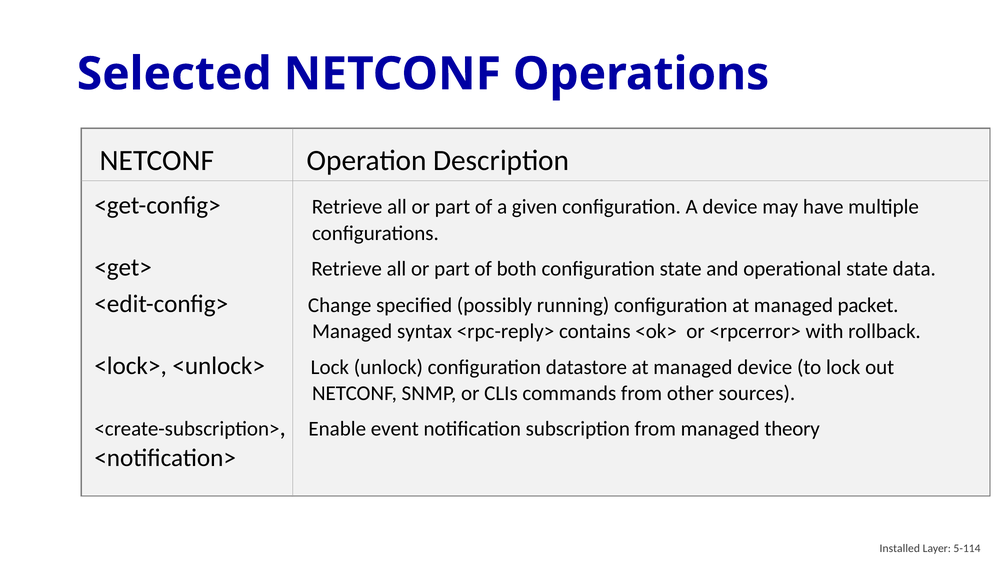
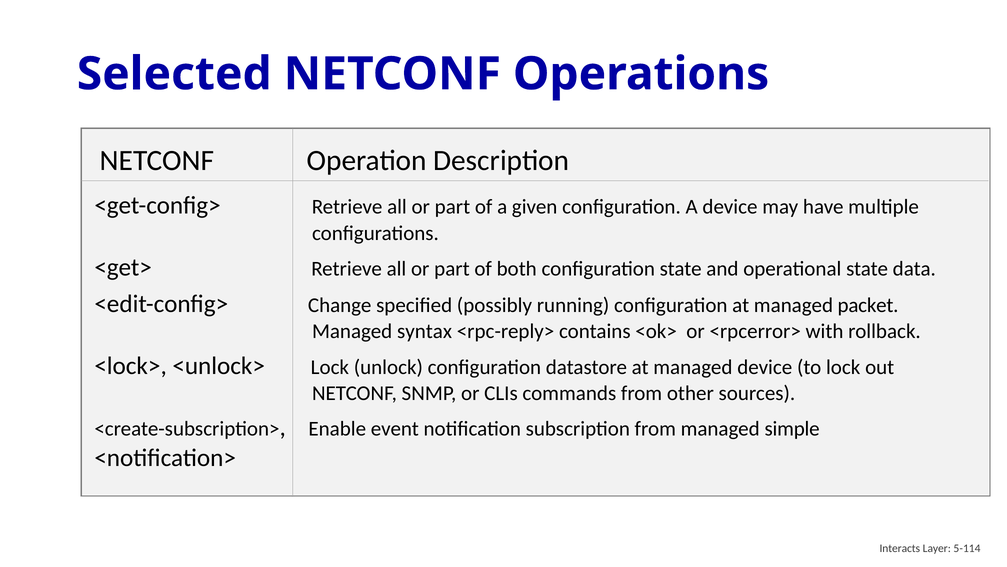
theory: theory -> simple (792, 428)
Installed: Installed -> Interacts (900, 548)
